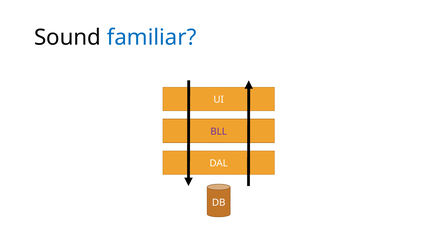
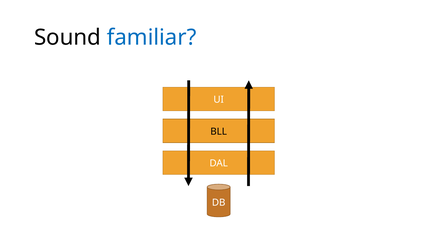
BLL colour: purple -> black (219, 131)
